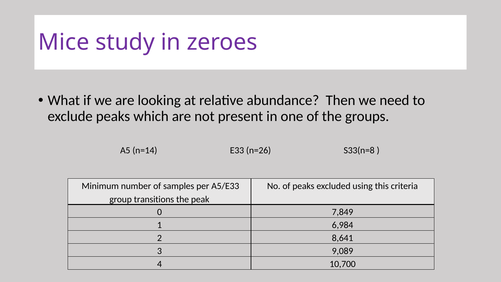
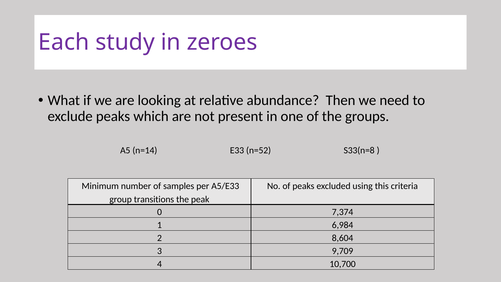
Mice: Mice -> Each (64, 42)
n=26: n=26 -> n=52 (259, 150)
7,849: 7,849 -> 7,374 (343, 212)
8,641: 8,641 -> 8,604 (343, 238)
9,089: 9,089 -> 9,709 (343, 251)
